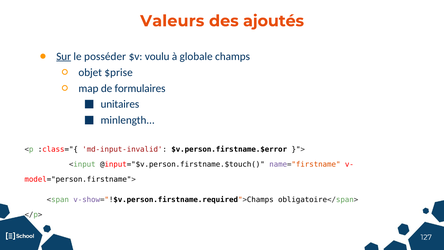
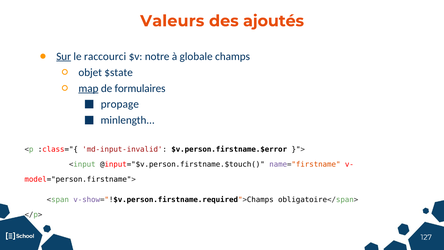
posséder: posséder -> raccourci (105, 56)
voulu: voulu -> notre (157, 56)
$prise: $prise -> $state (119, 72)
map underline: none -> present (88, 88)
unitaires: unitaires -> propage (120, 104)
